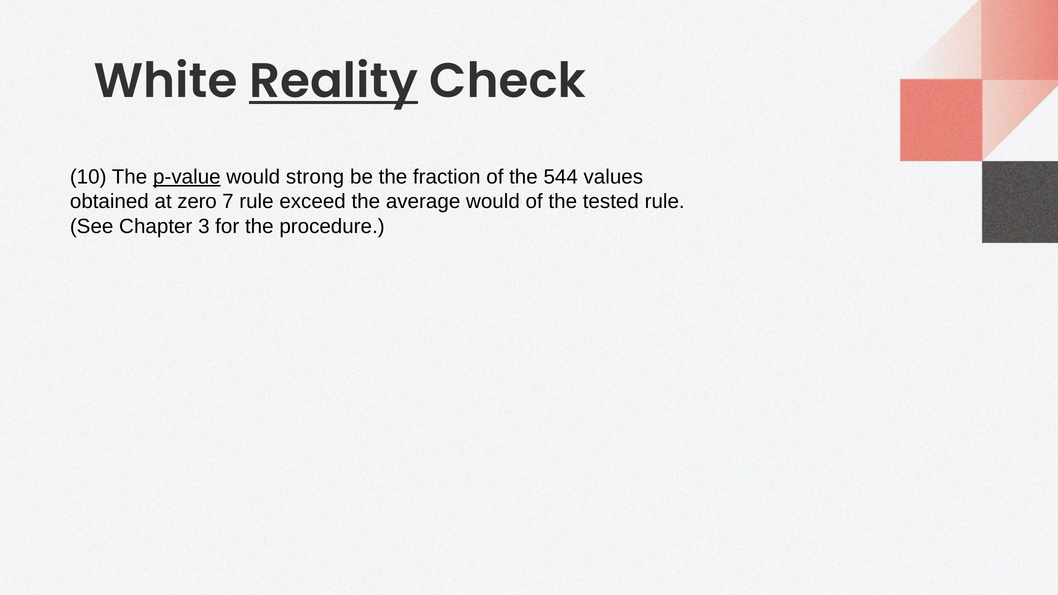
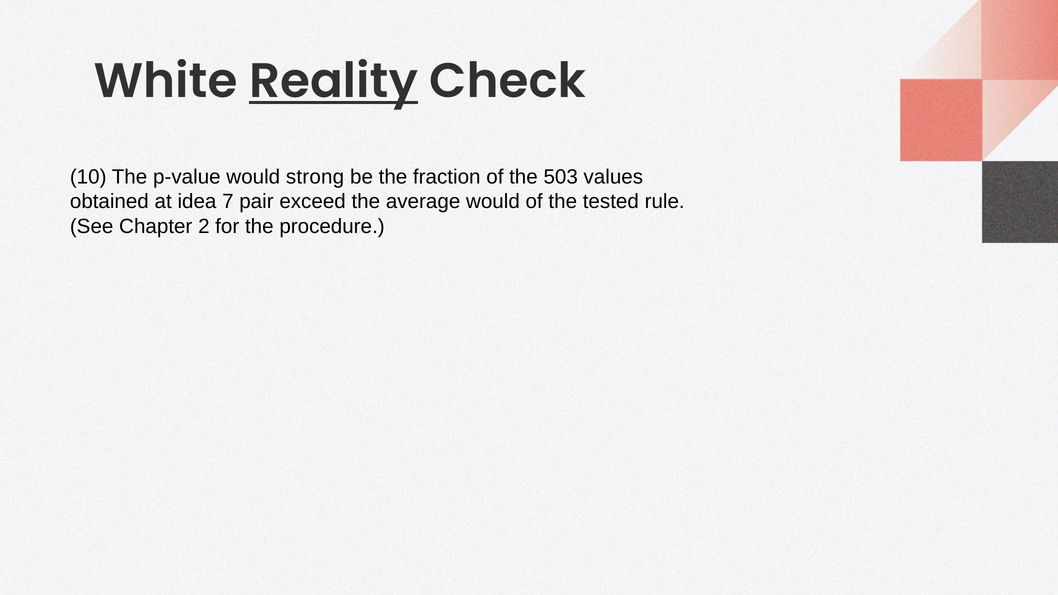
p-value underline: present -> none (187, 177)
544: 544 -> 503 (561, 177)
zero: zero -> idea (197, 202)
7 rule: rule -> pair (256, 202)
3: 3 -> 2 (204, 226)
